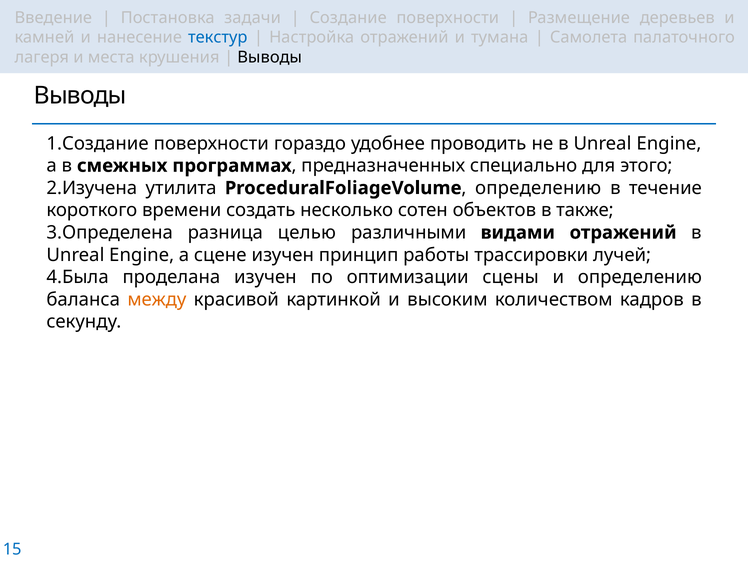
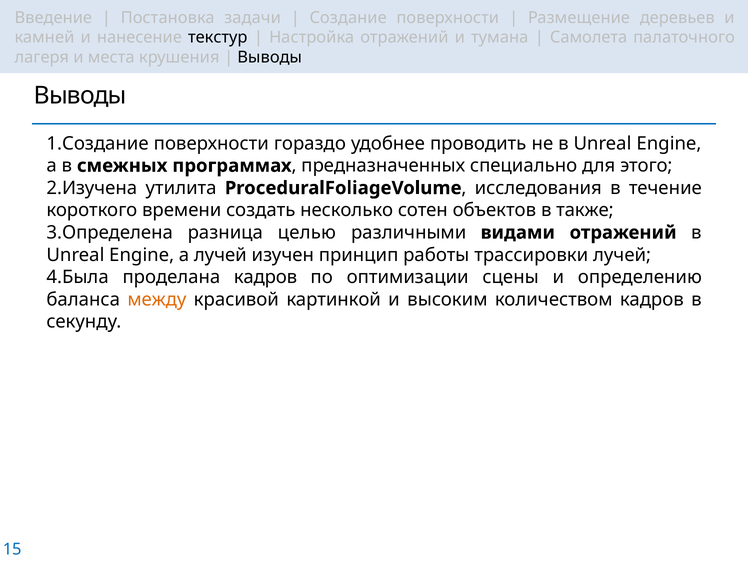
текстур colour: blue -> black (218, 38)
ProceduralFoliageVolume определению: определению -> исследования (538, 188)
а сцене: сцене -> лучей (220, 255)
проделана изучен: изучен -> кадров (265, 277)
